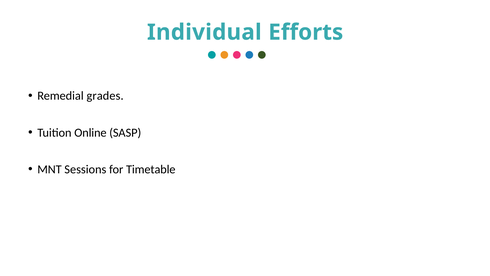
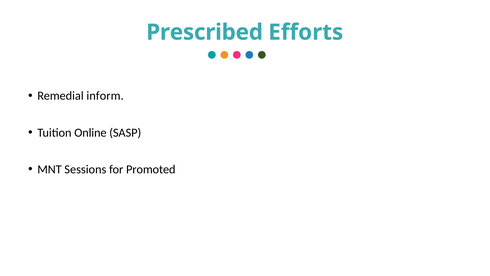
Individual: Individual -> Prescribed (205, 32)
grades: grades -> inform (105, 96)
Timetable: Timetable -> Promoted (151, 169)
